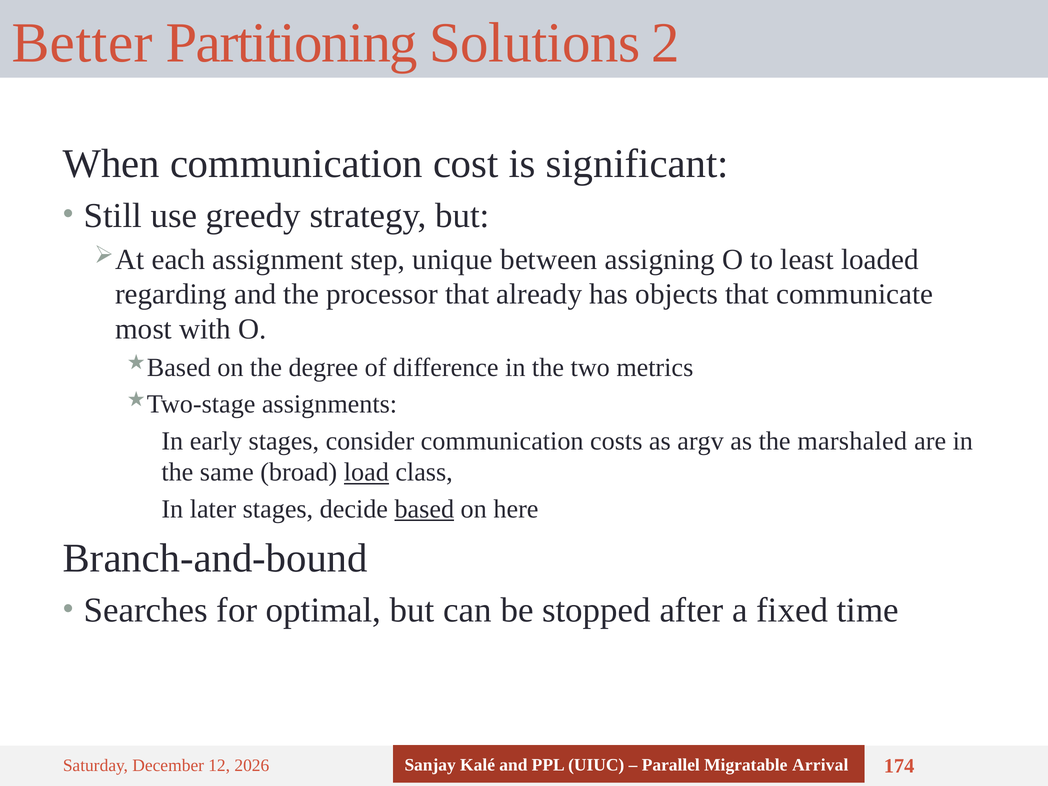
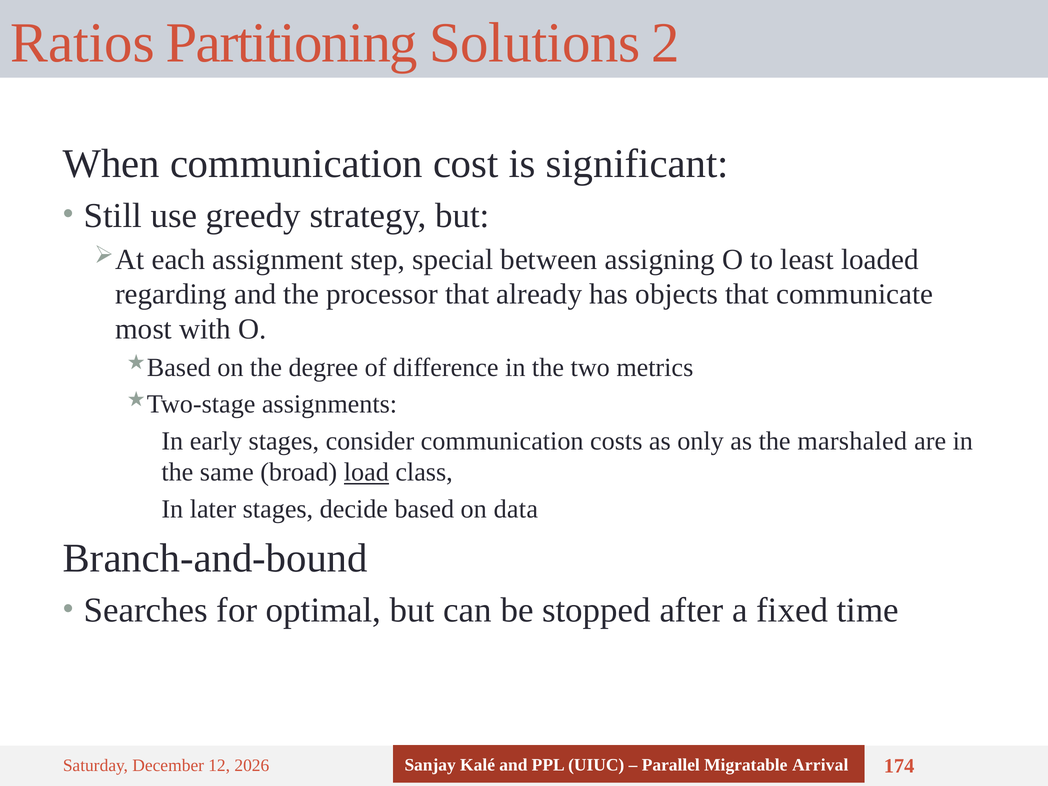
Better: Better -> Ratios (83, 43)
unique: unique -> special (453, 259)
argv: argv -> only (701, 441)
based underline: present -> none (424, 509)
here: here -> data (516, 509)
